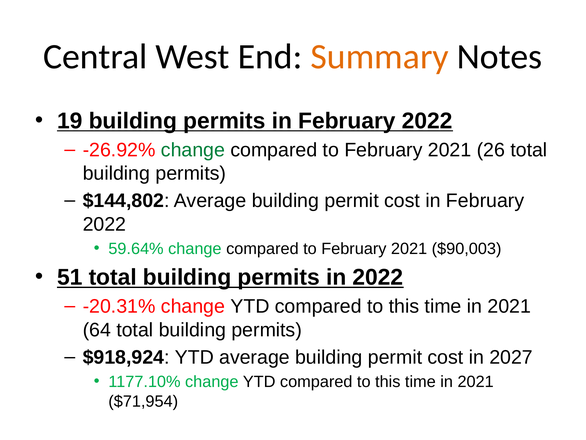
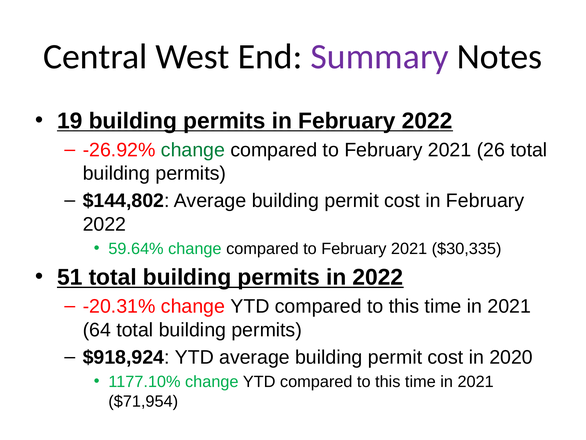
Summary colour: orange -> purple (380, 57)
$90,003: $90,003 -> $30,335 (467, 249)
2027: 2027 -> 2020 (511, 357)
